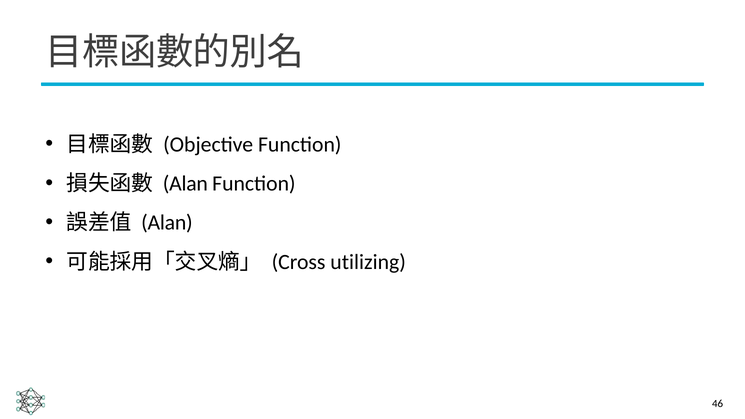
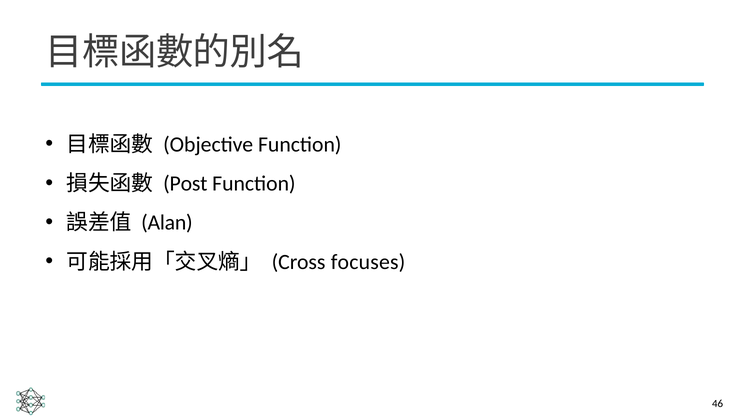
Alan: Alan -> Post (185, 184)
utilizing: utilizing -> focuses (368, 262)
